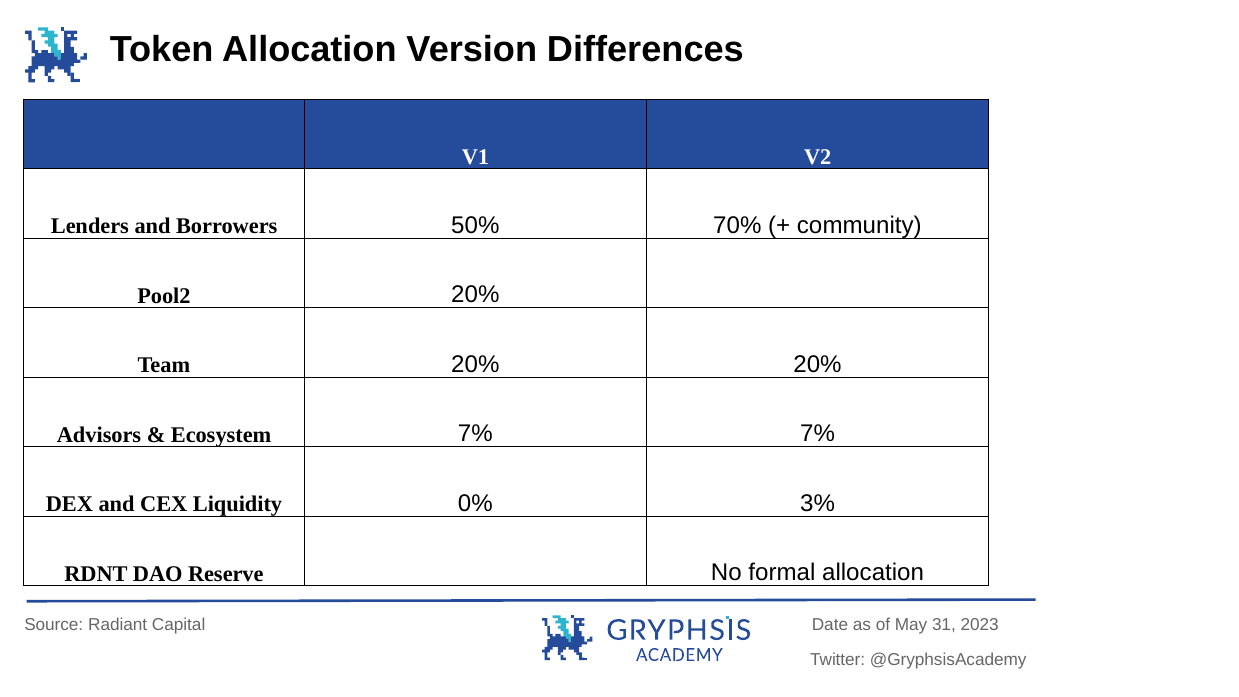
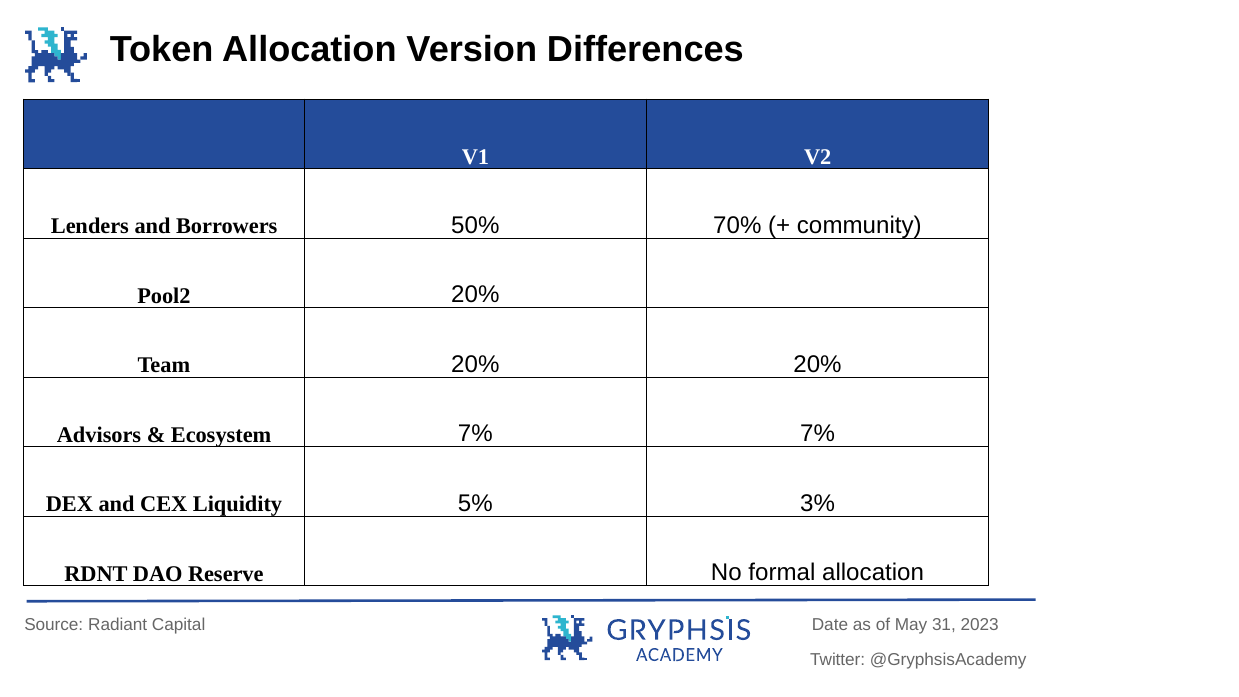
0%: 0% -> 5% (475, 503)
